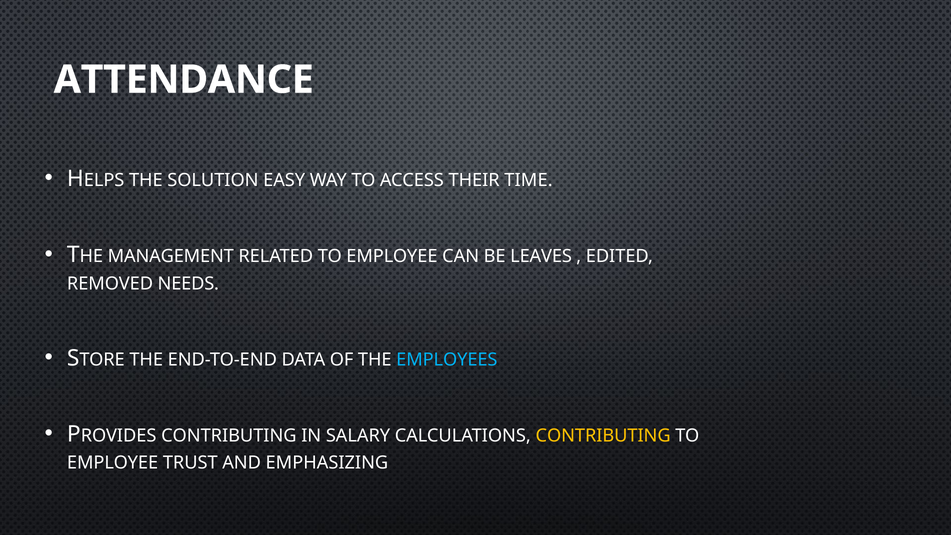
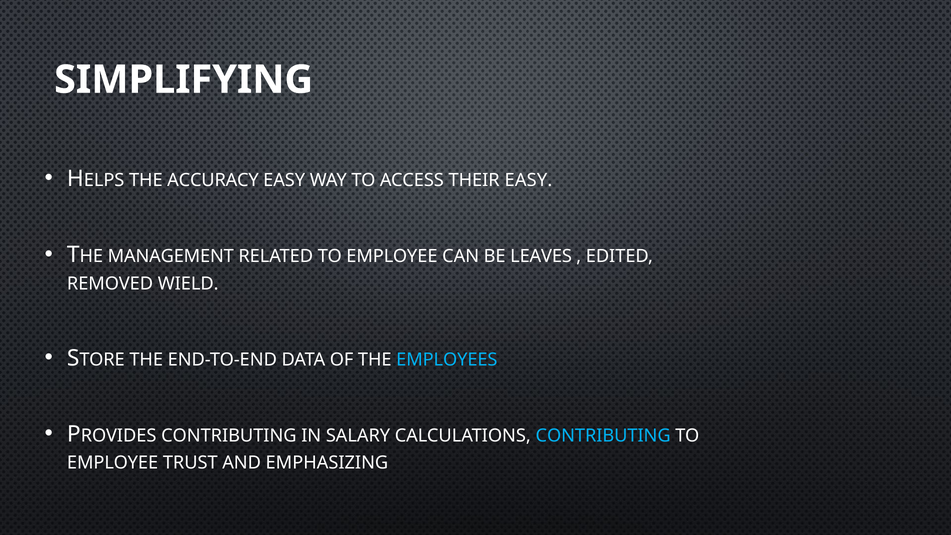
ATTENDANCE: ATTENDANCE -> SIMPLIFYING (184, 80)
SOLUTION: SOLUTION -> ACCURACY (213, 180)
THEIR TIME: TIME -> EASY (528, 180)
NEEDS: NEEDS -> WIELD (188, 283)
CONTRIBUTING colour: yellow -> light blue (603, 436)
